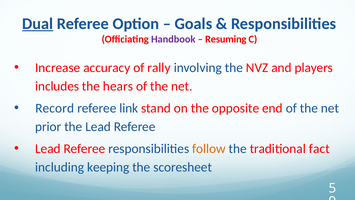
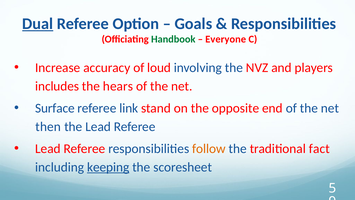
Handbook colour: purple -> green (173, 39)
Resuming: Resuming -> Everyone (226, 39)
rally: rally -> loud (159, 68)
Record: Record -> Surface (55, 108)
prior: prior -> then (48, 126)
keeping underline: none -> present (108, 167)
